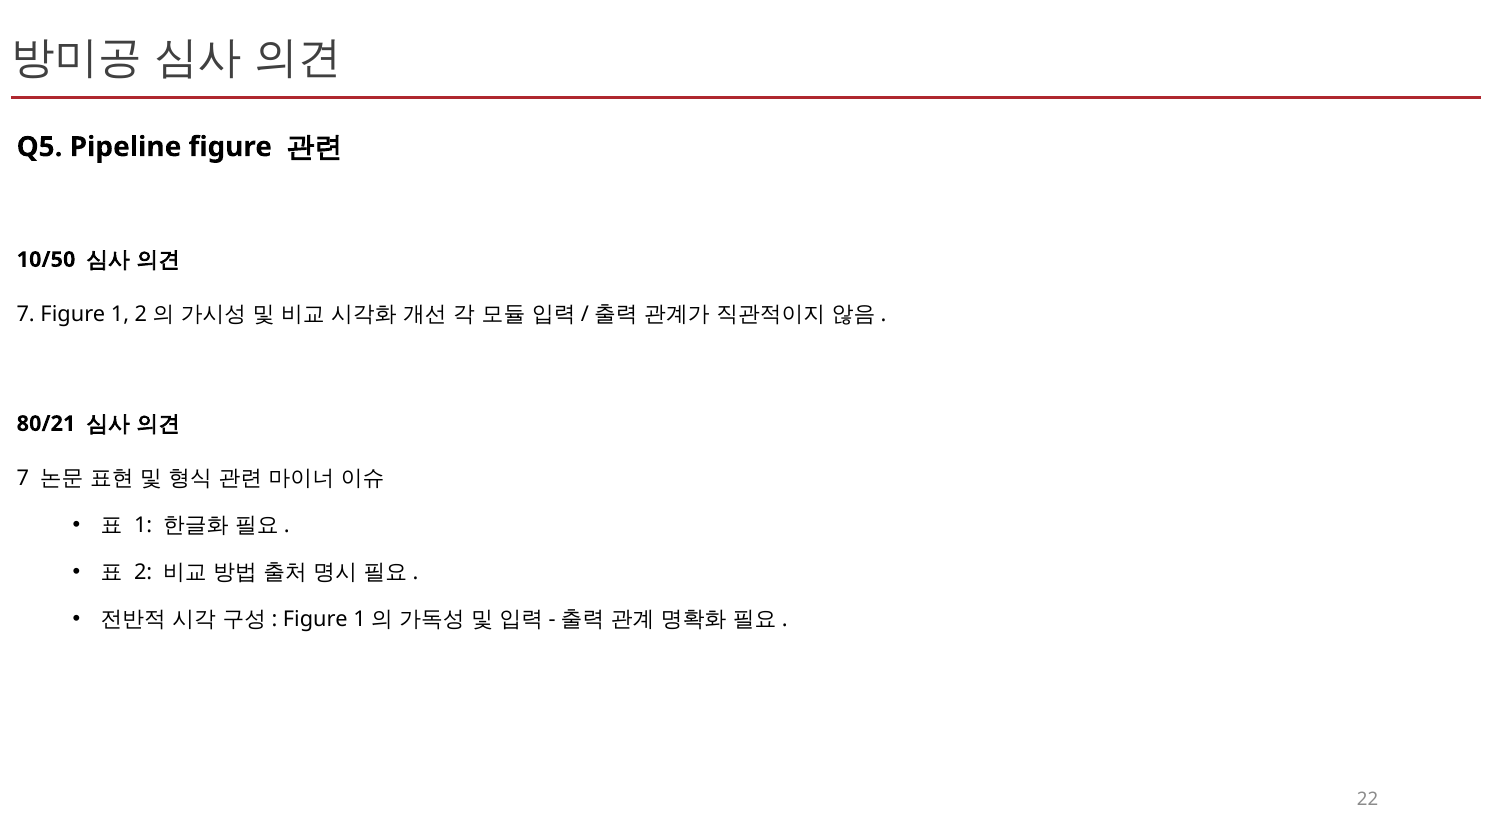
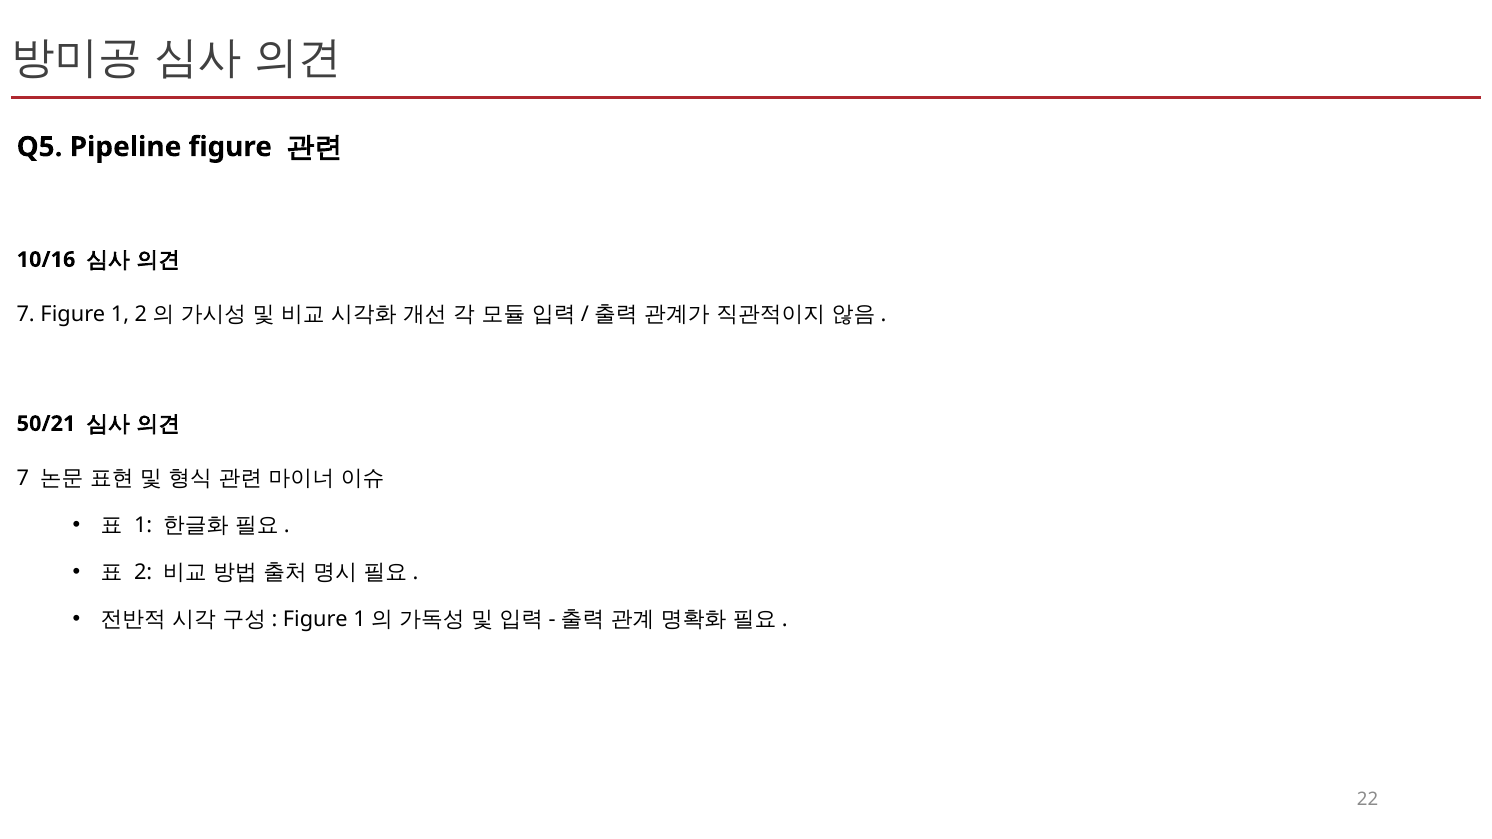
10/50: 10/50 -> 10/16 (46, 260)
80/21: 80/21 -> 50/21 (46, 424)
